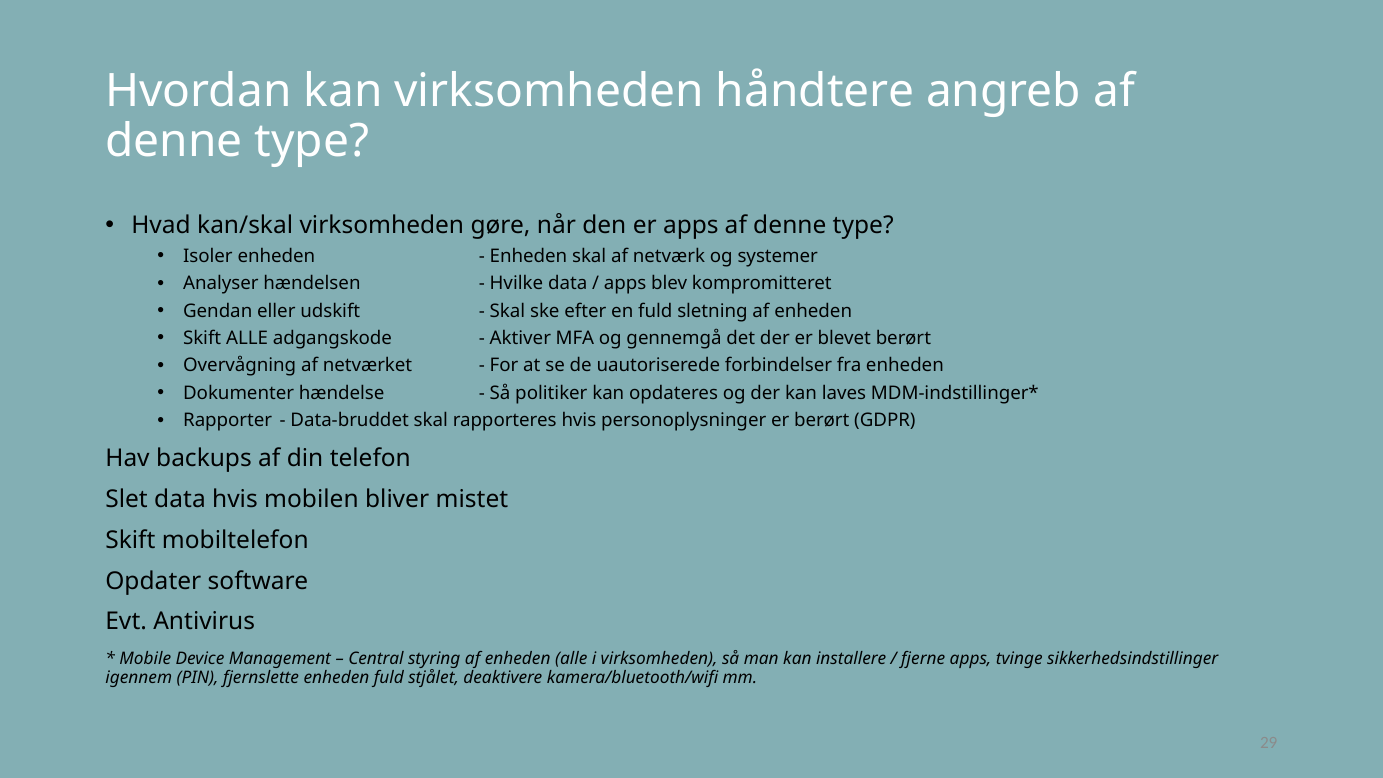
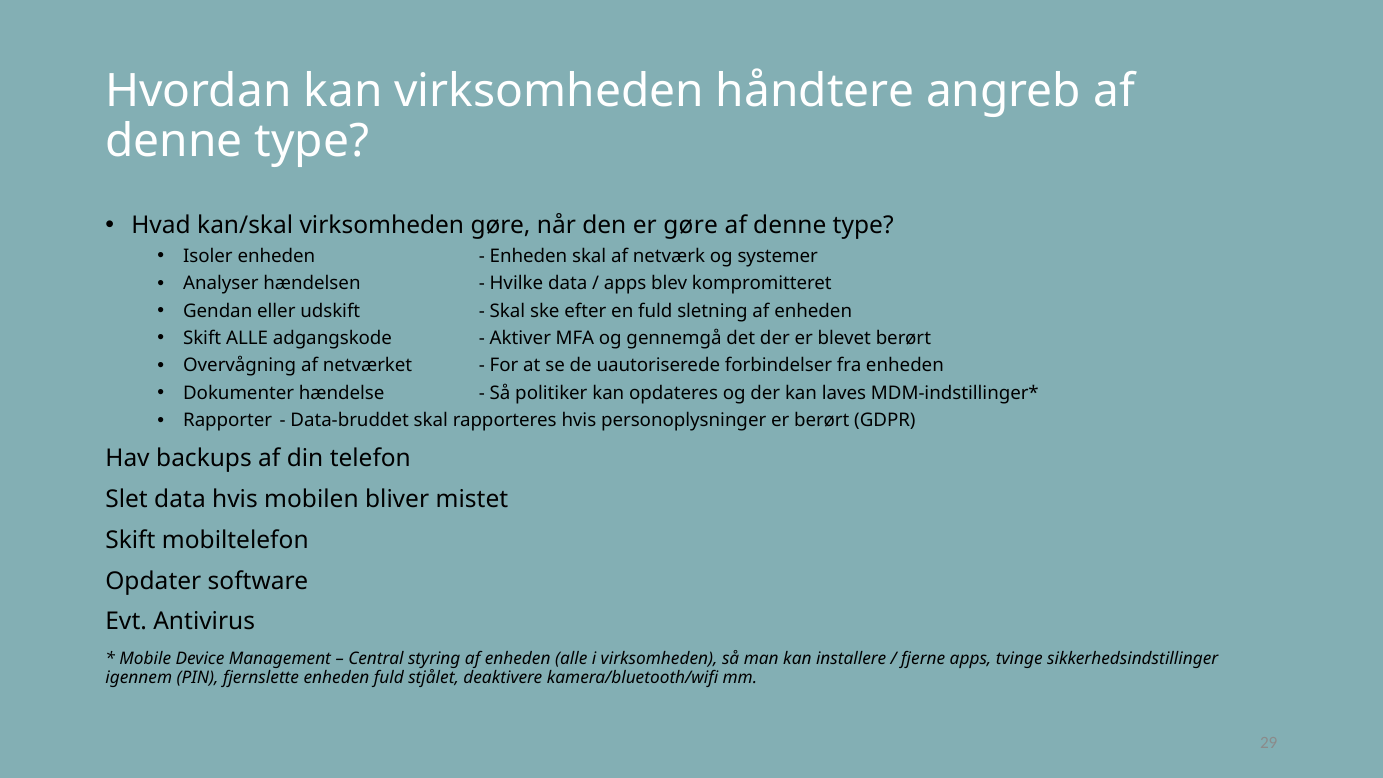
er apps: apps -> gøre (691, 225)
